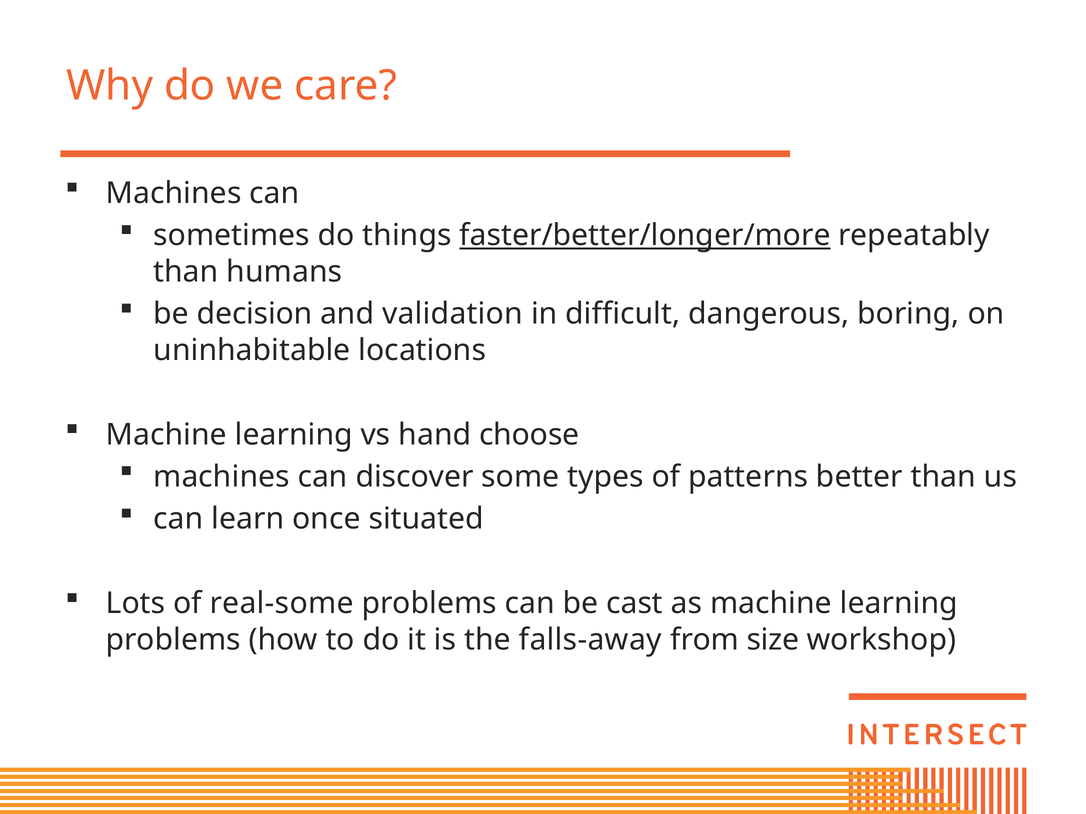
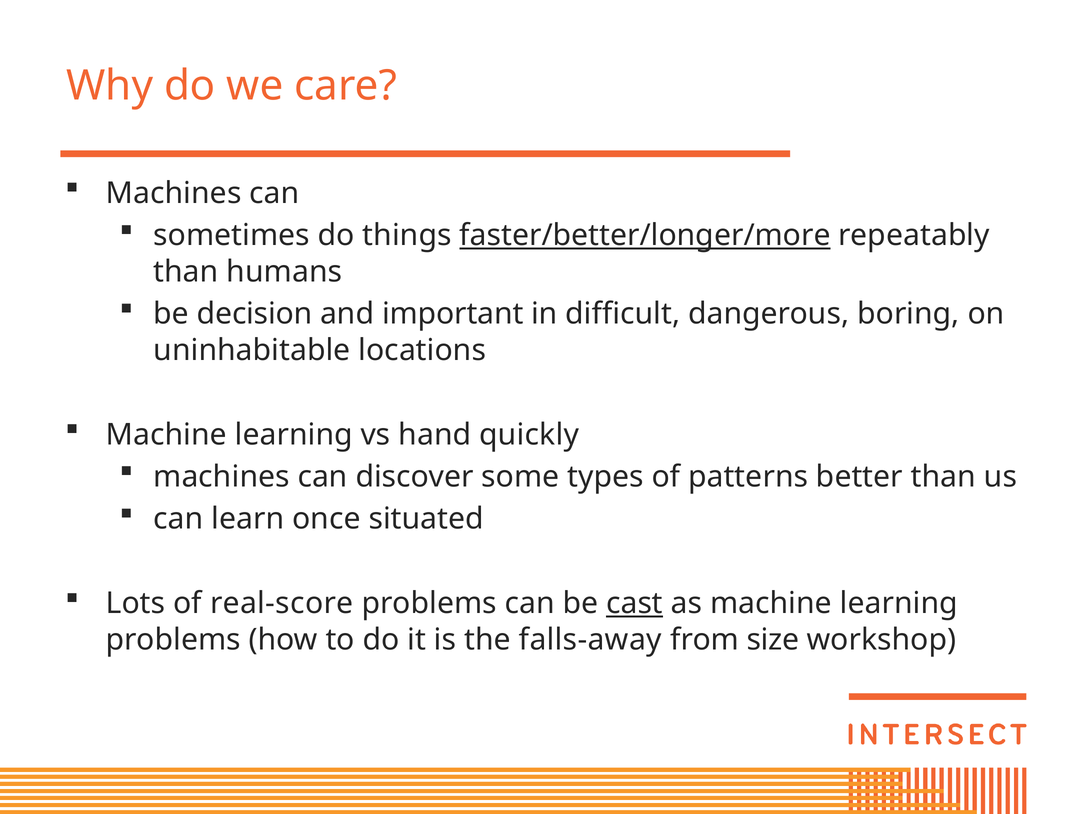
validation: validation -> important (453, 314)
choose: choose -> quickly (529, 435)
real-some: real-some -> real-score (282, 604)
cast underline: none -> present (634, 604)
